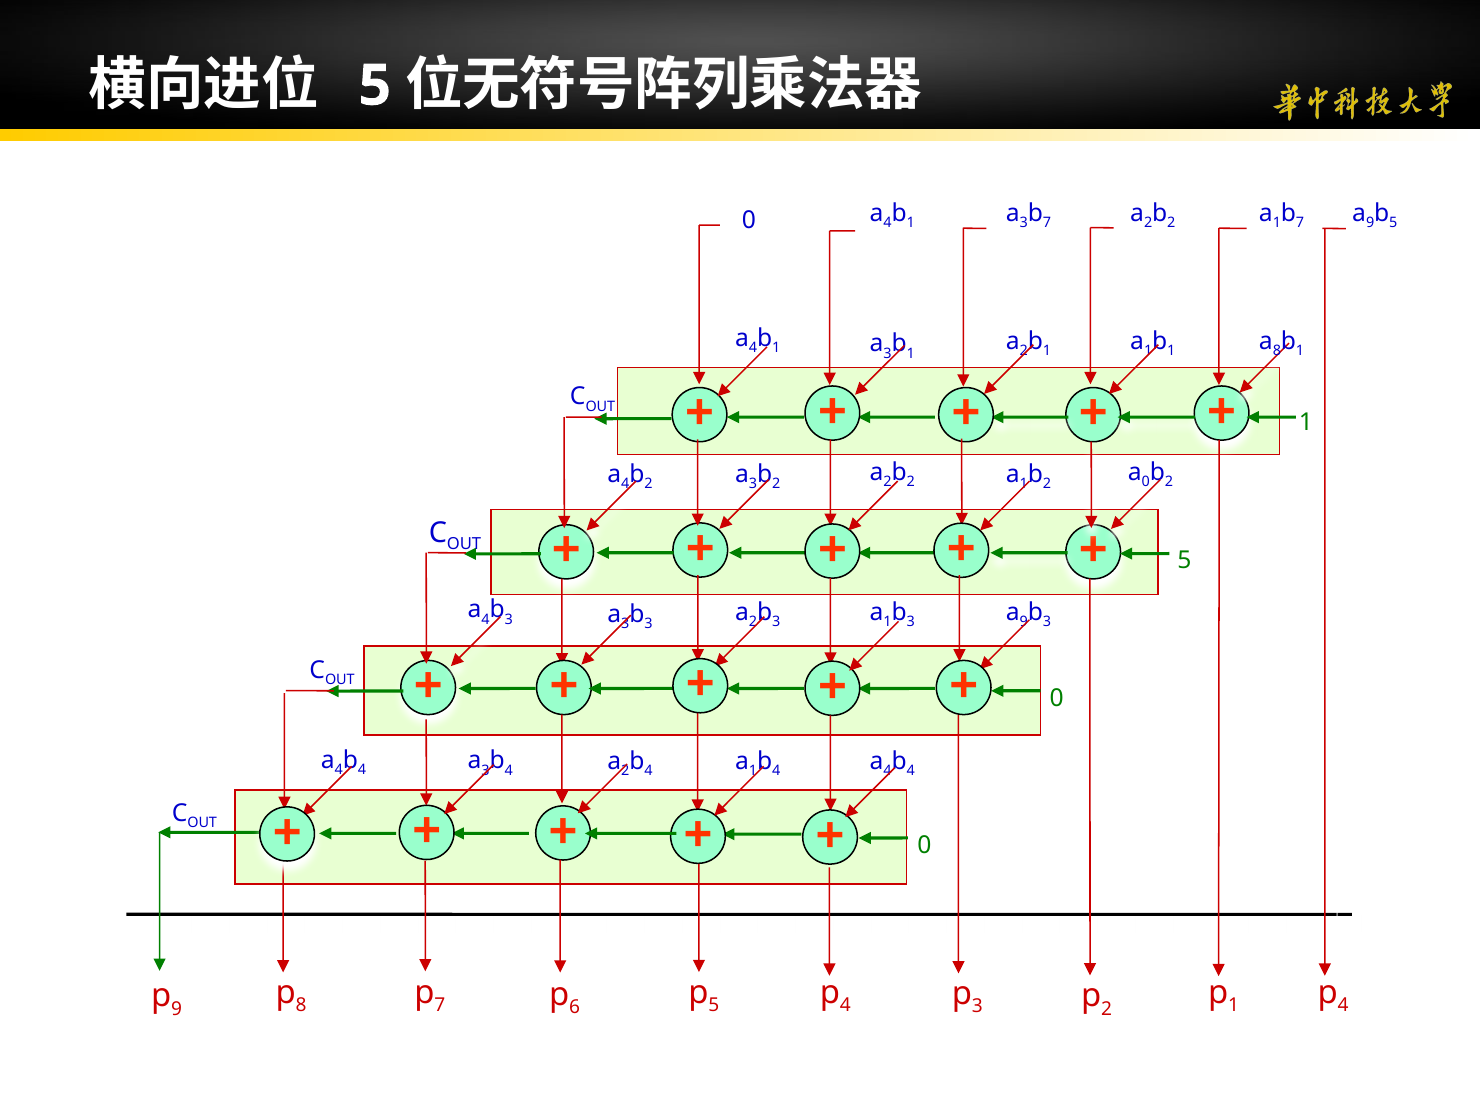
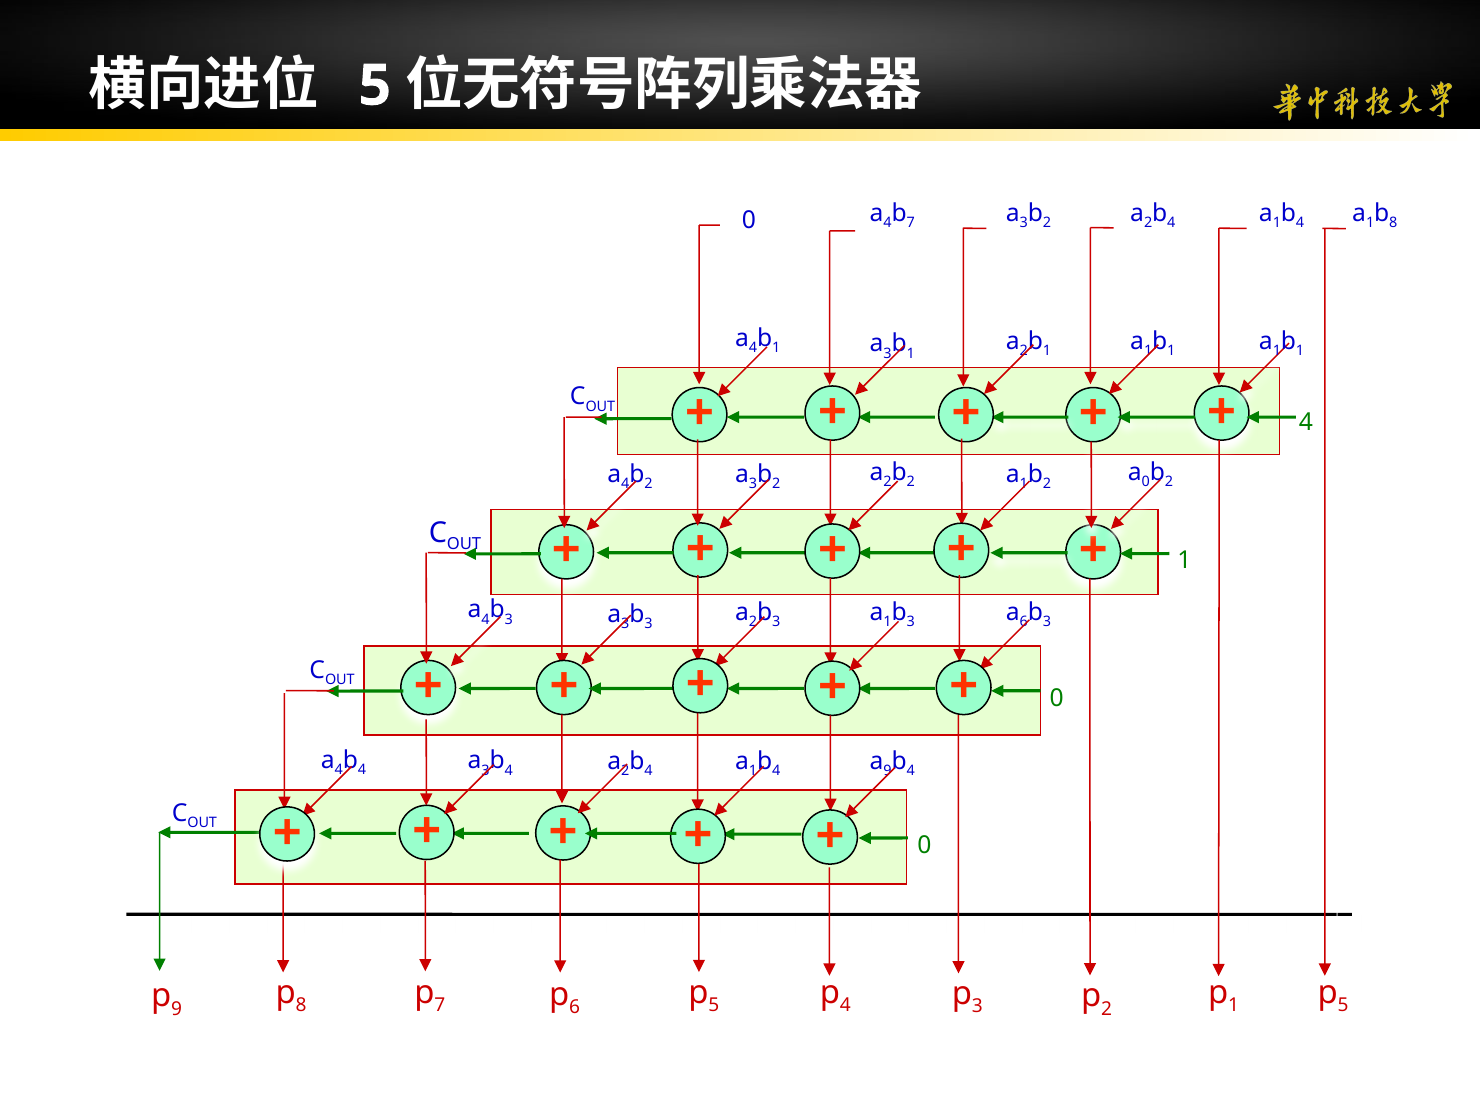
1: 1 -> 7 (911, 223)
7: 7 -> 2 (1047, 223)
2: 2 -> 4 (1171, 223)
7: 7 -> 4 (1300, 223)
9: 9 -> 1 (1370, 223)
5: 5 -> 8 (1393, 223)
8: 8 -> 1 (1277, 351)
1: 1 -> 4 (1306, 423)
5: 5 -> 1 (1185, 561)
9: 9 -> 6 (1024, 622)
4: 4 -> 9 (888, 771)
4: 4 -> 5 (1343, 1006)
